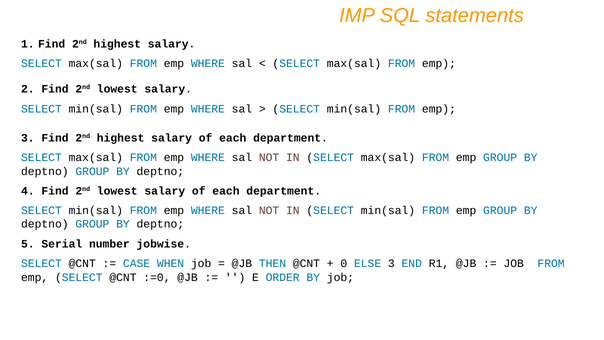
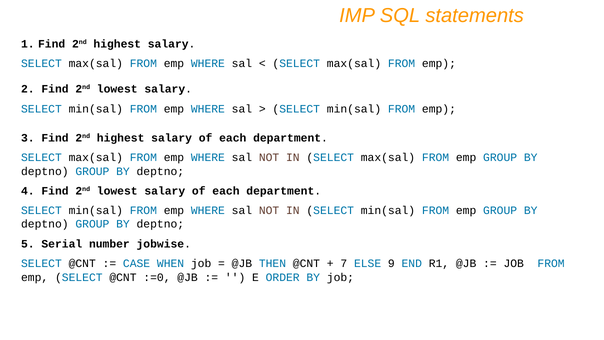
0: 0 -> 7 (344, 263)
ELSE 3: 3 -> 9 (391, 263)
